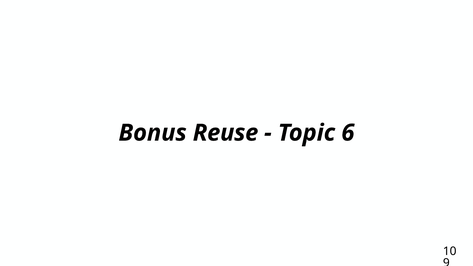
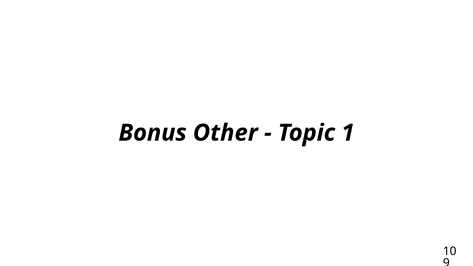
Reuse: Reuse -> Other (225, 133)
6: 6 -> 1 (348, 133)
